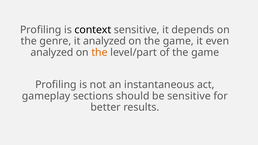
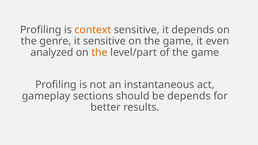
context colour: black -> orange (93, 30)
it analyzed: analyzed -> sensitive (104, 41)
be sensitive: sensitive -> depends (189, 96)
